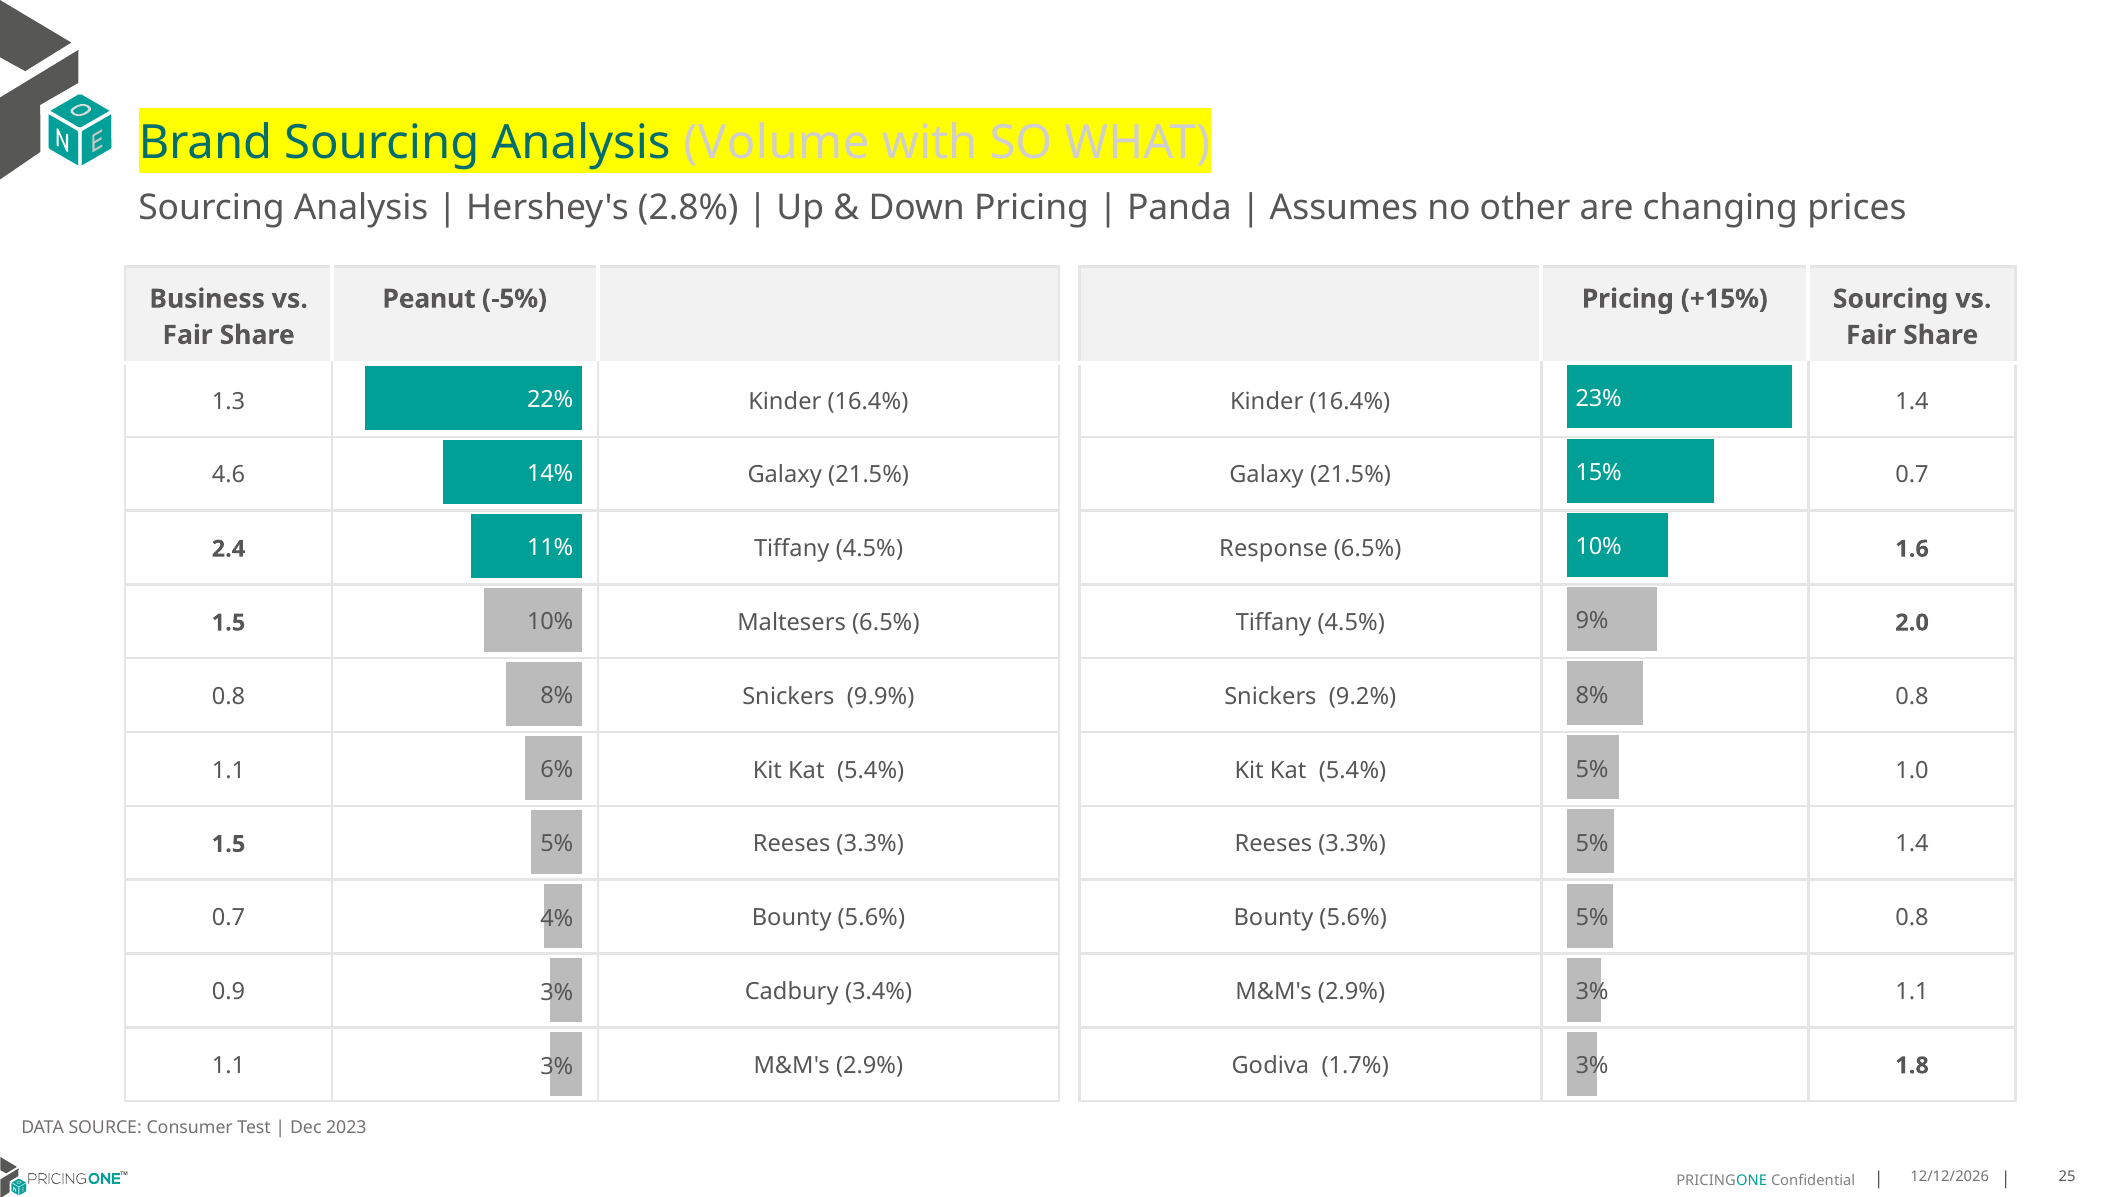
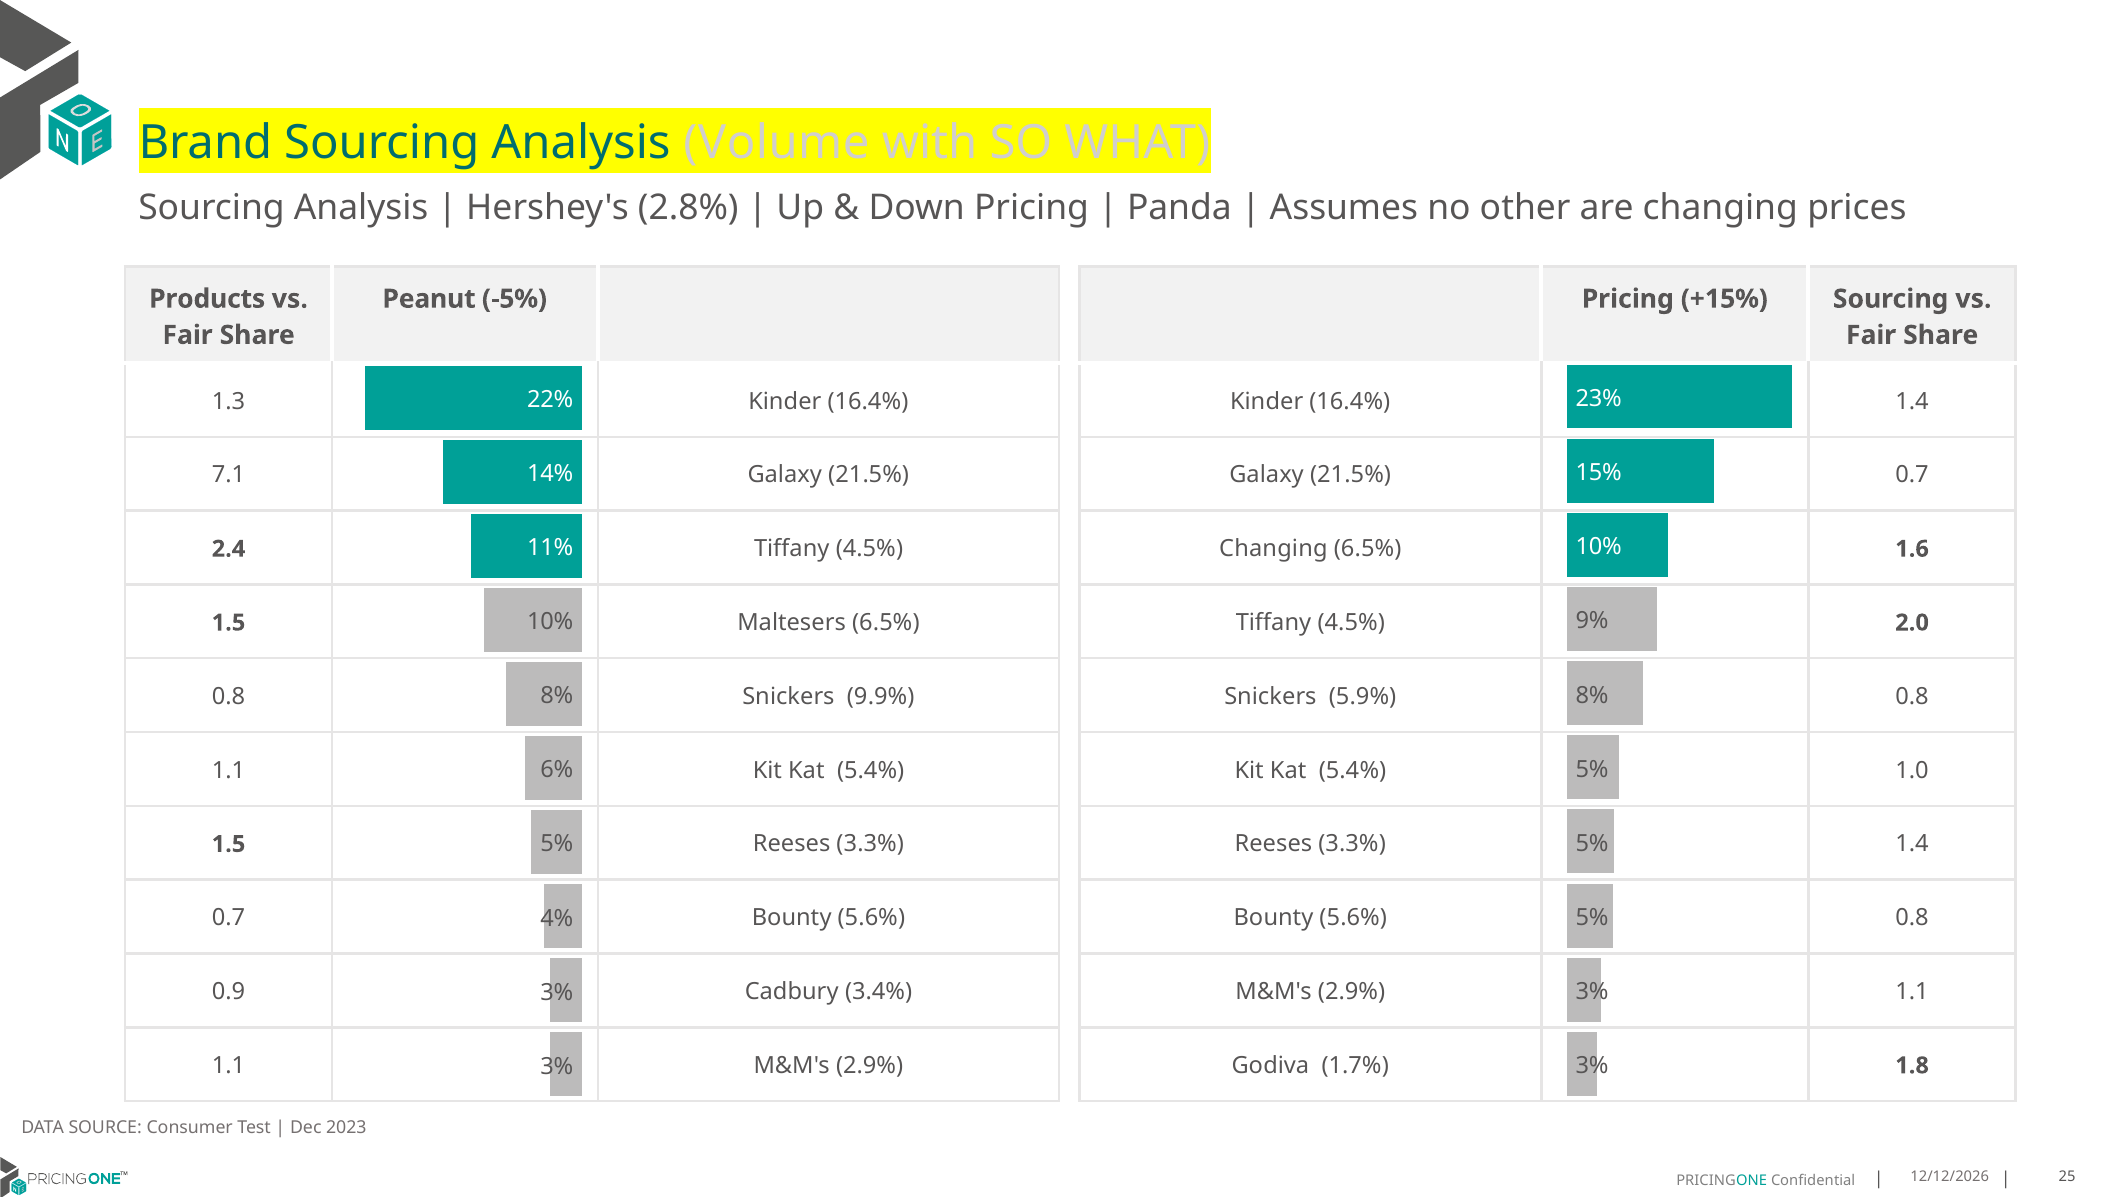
Business: Business -> Products (207, 299)
4.6: 4.6 -> 7.1 (229, 475)
Response: Response -> Changing (1273, 549)
9.2%: 9.2% -> 5.9% (1363, 697)
